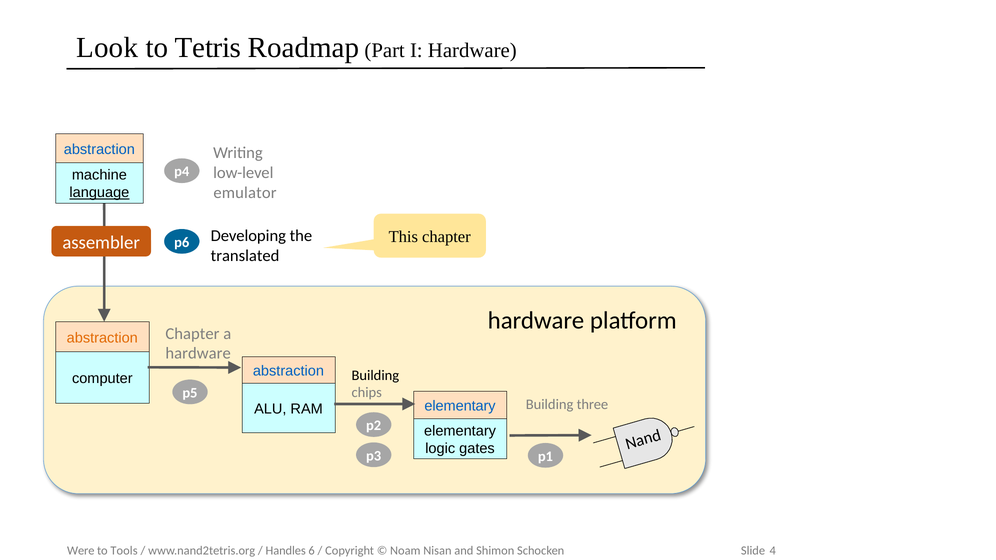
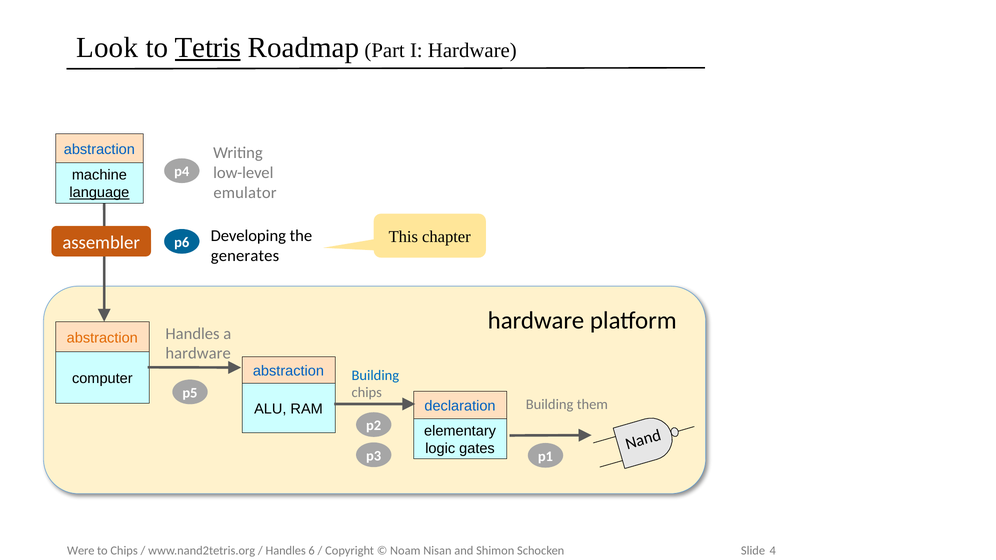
Tetris underline: none -> present (208, 48)
translated: translated -> generates (245, 256)
Chapter: Chapter -> Handles (193, 334)
Building colour: black -> blue (375, 375)
three: three -> them (592, 405)
elementary: elementary -> declaration (460, 406)
to Tools: Tools -> Chips (124, 551)
